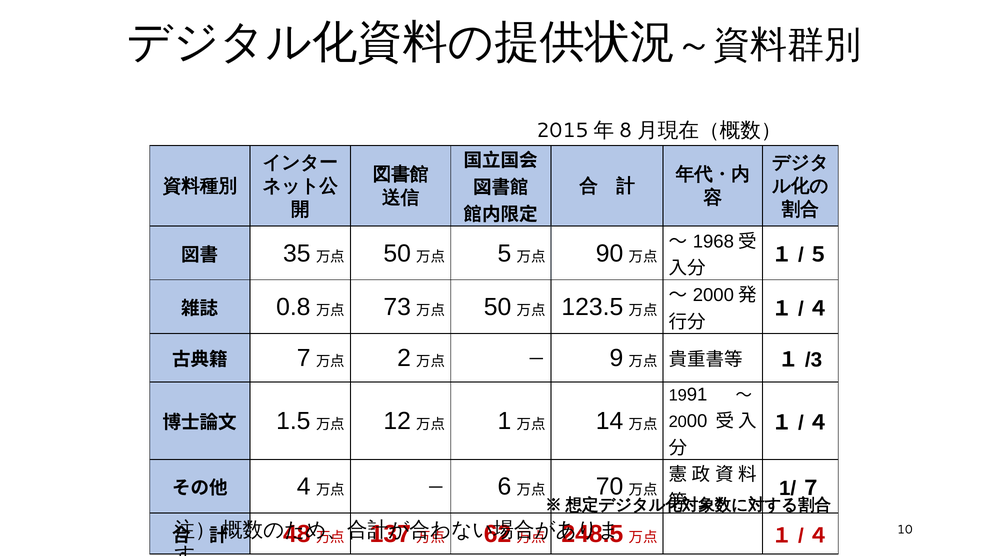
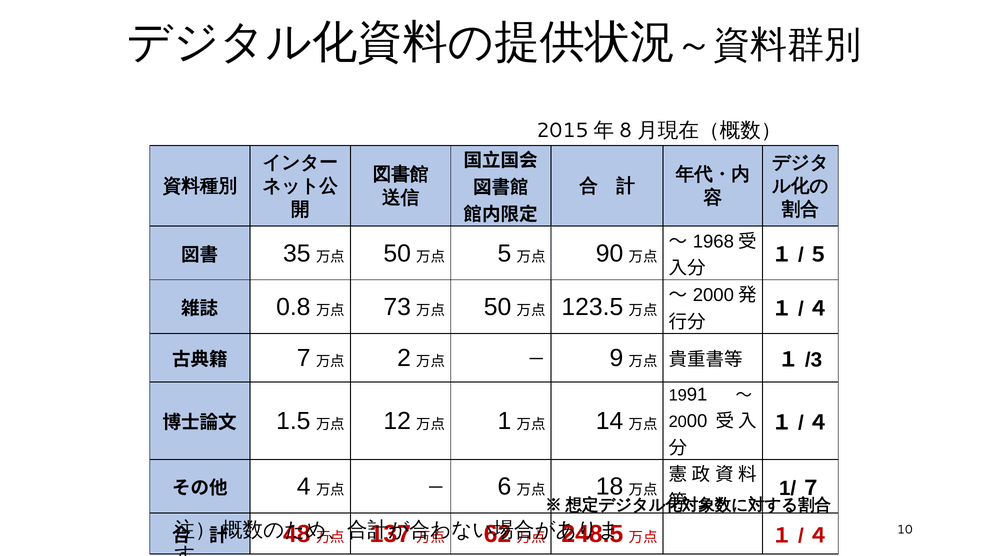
70: 70 -> 18 (610, 486)
